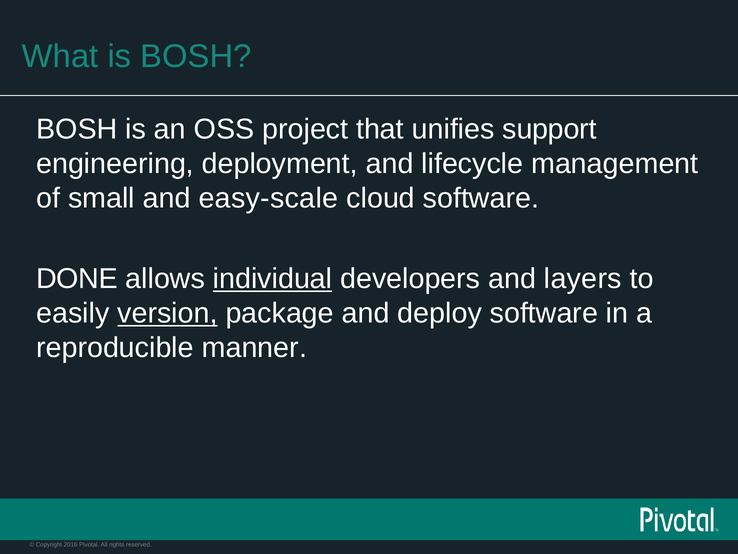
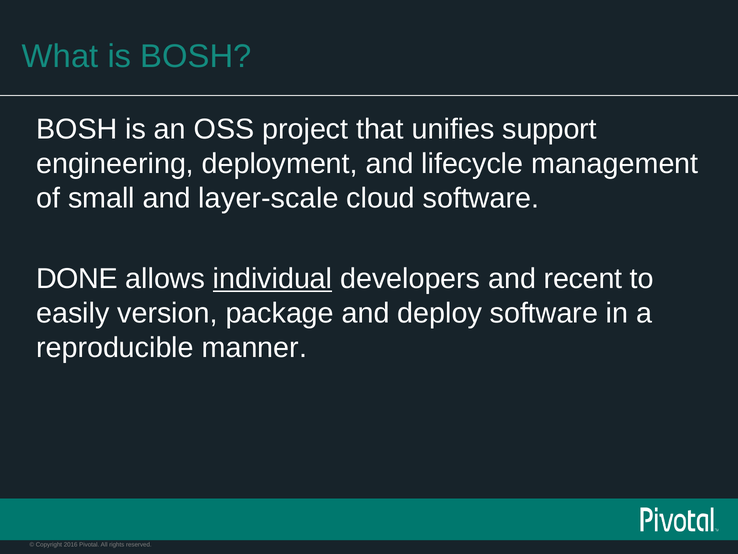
easy-scale: easy-scale -> layer-scale (268, 198)
layers: layers -> recent (583, 279)
version underline: present -> none (167, 313)
